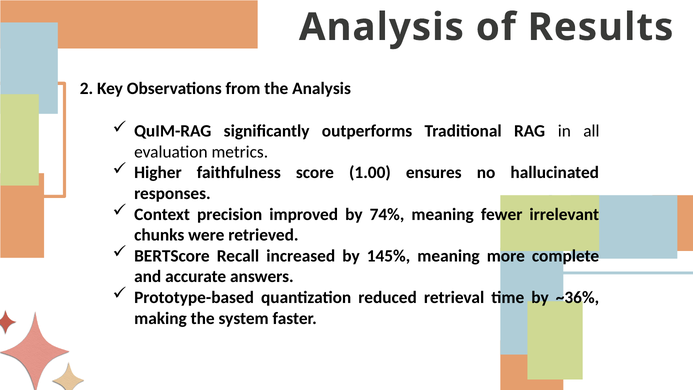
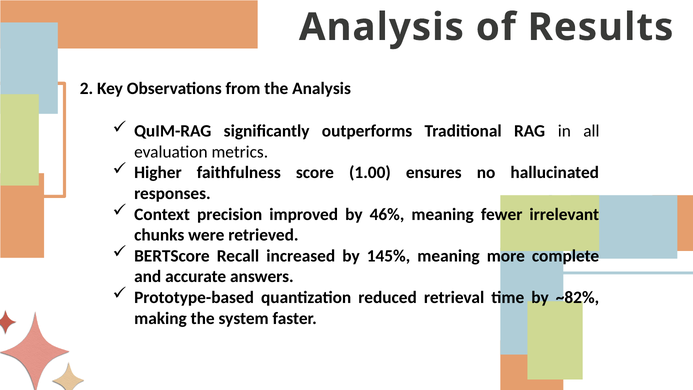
74%: 74% -> 46% (387, 214)
~36%: ~36% -> ~82% (577, 297)
